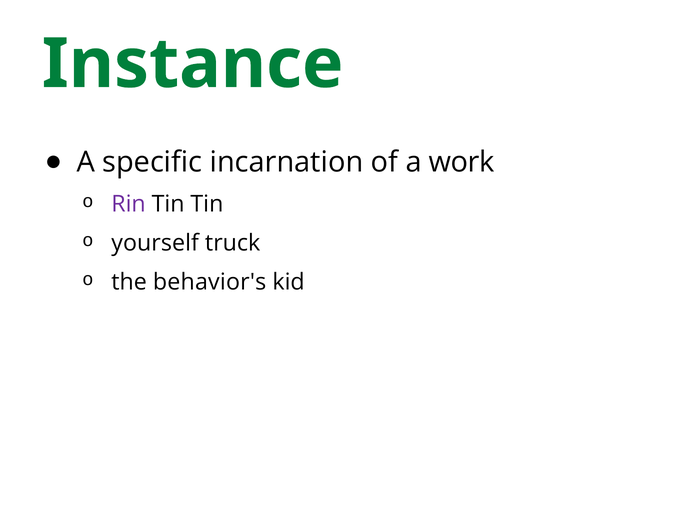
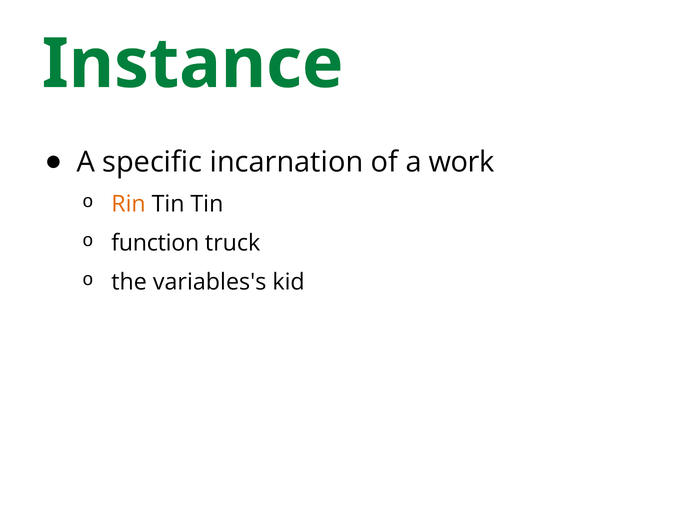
Rin colour: purple -> orange (129, 204)
yourself: yourself -> function (155, 243)
behavior's: behavior's -> variables's (210, 282)
